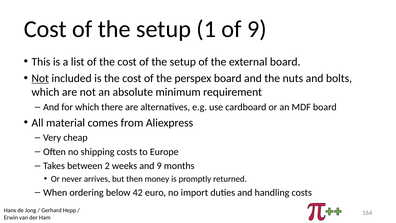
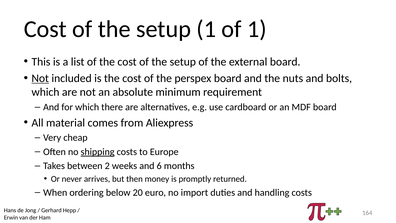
of 9: 9 -> 1 (257, 29)
shipping underline: none -> present (98, 152)
and 9: 9 -> 6 (159, 166)
42: 42 -> 20 (138, 192)
